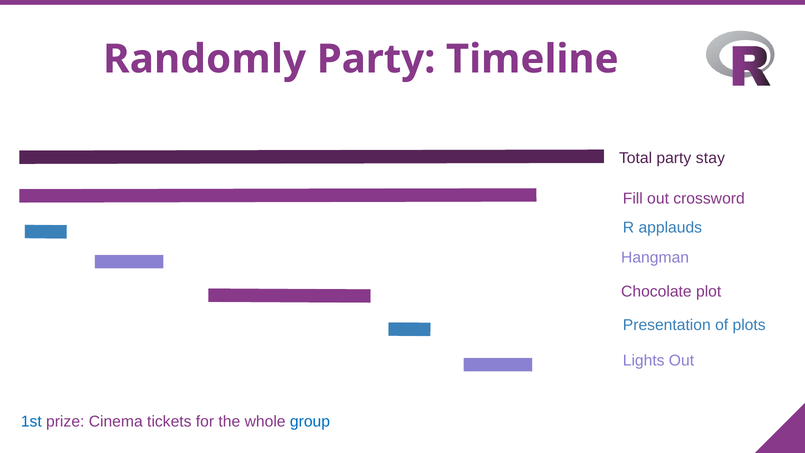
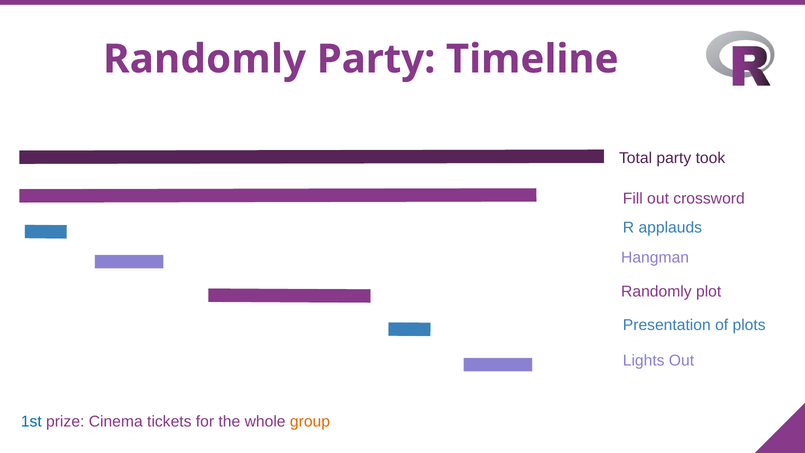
stay: stay -> took (710, 158)
Chocolate: Chocolate -> Randomly (656, 291)
group colour: blue -> orange (310, 421)
